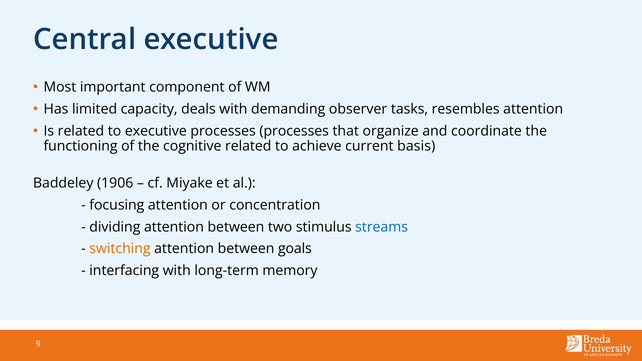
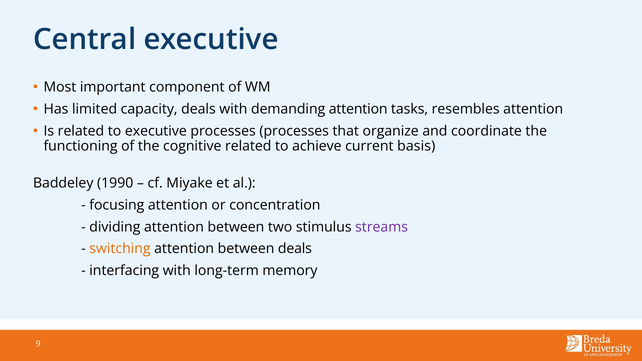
demanding observer: observer -> attention (358, 109)
1906: 1906 -> 1990 (115, 183)
streams colour: blue -> purple (382, 227)
between goals: goals -> deals (295, 249)
